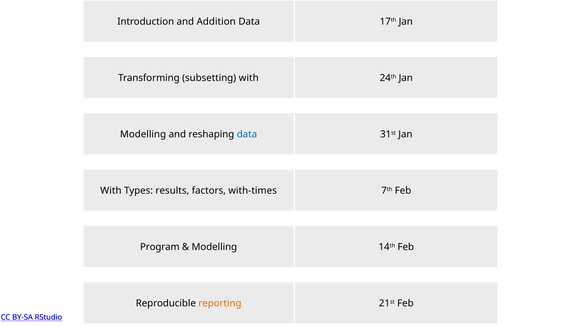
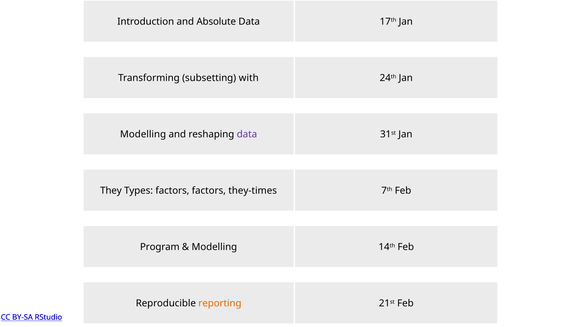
Addition: Addition -> Absolute (216, 22)
data colour: blue -> purple (247, 134)
With: With -> They (111, 191)
Types results: results -> factors (172, 191)
with-times: with-times -> they-times (253, 191)
